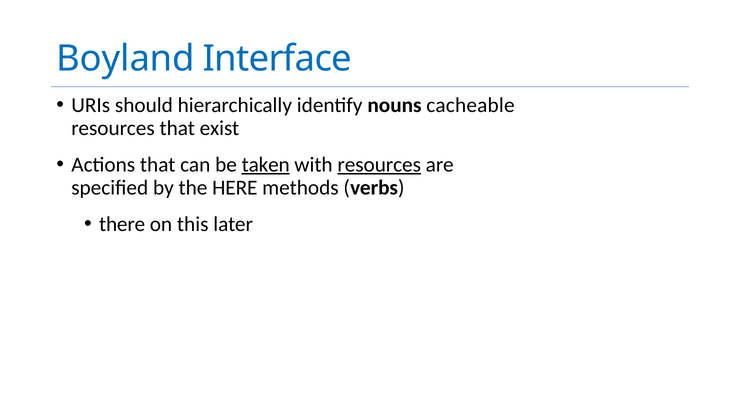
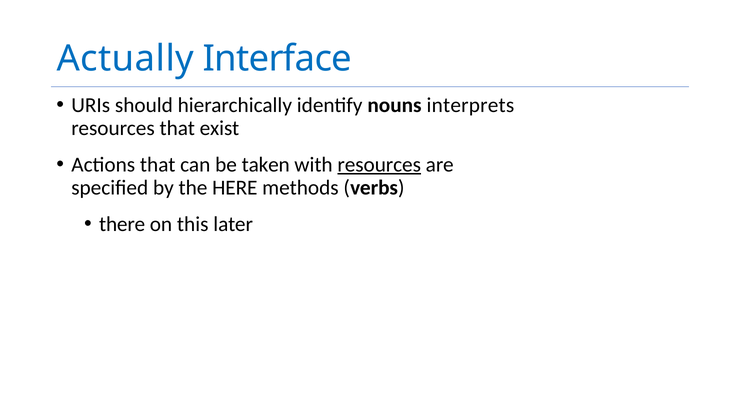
Boyland: Boyland -> Actually (125, 59)
cacheable: cacheable -> interprets (470, 105)
taken underline: present -> none (266, 165)
